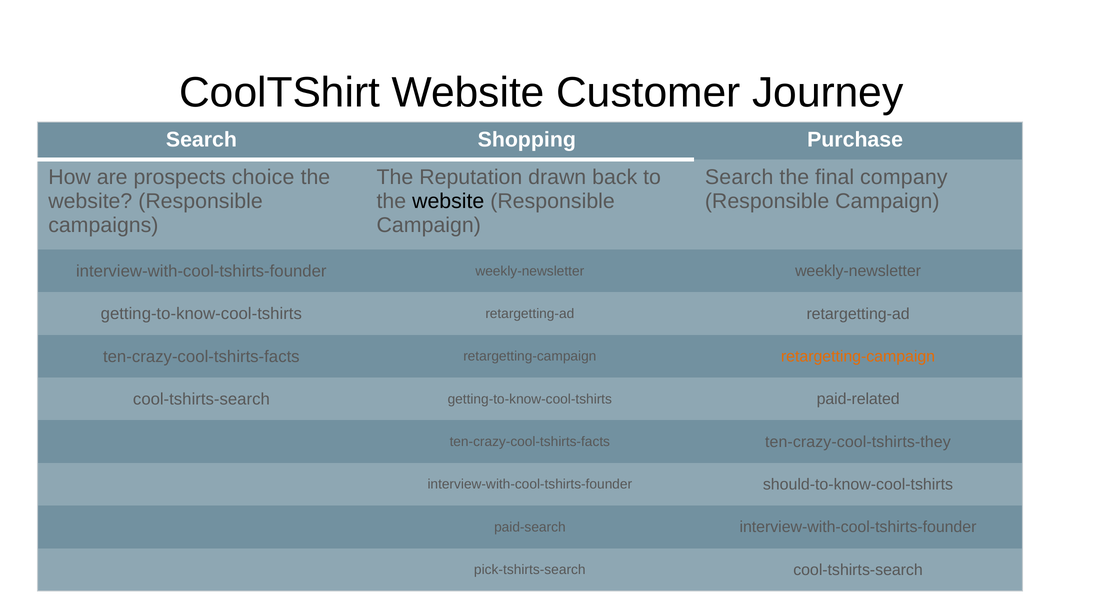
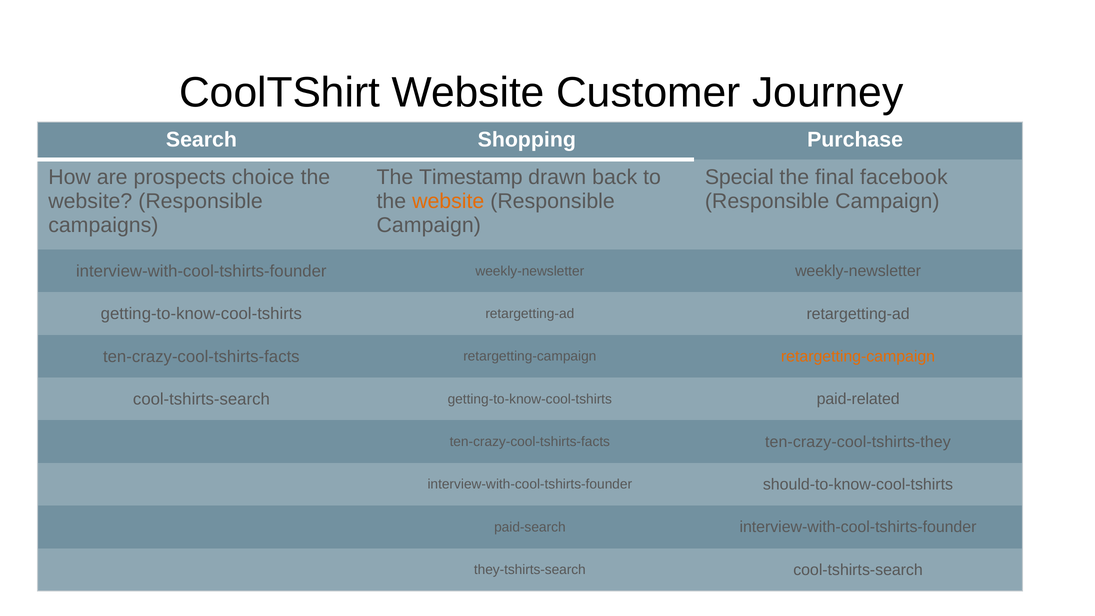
Reputation: Reputation -> Timestamp (471, 177)
Search: Search -> Special (739, 177)
company: company -> facebook (904, 177)
website colour: black -> orange (448, 201)
pick-tshirts-search: pick-tshirts-search -> they-tshirts-search (530, 570)
